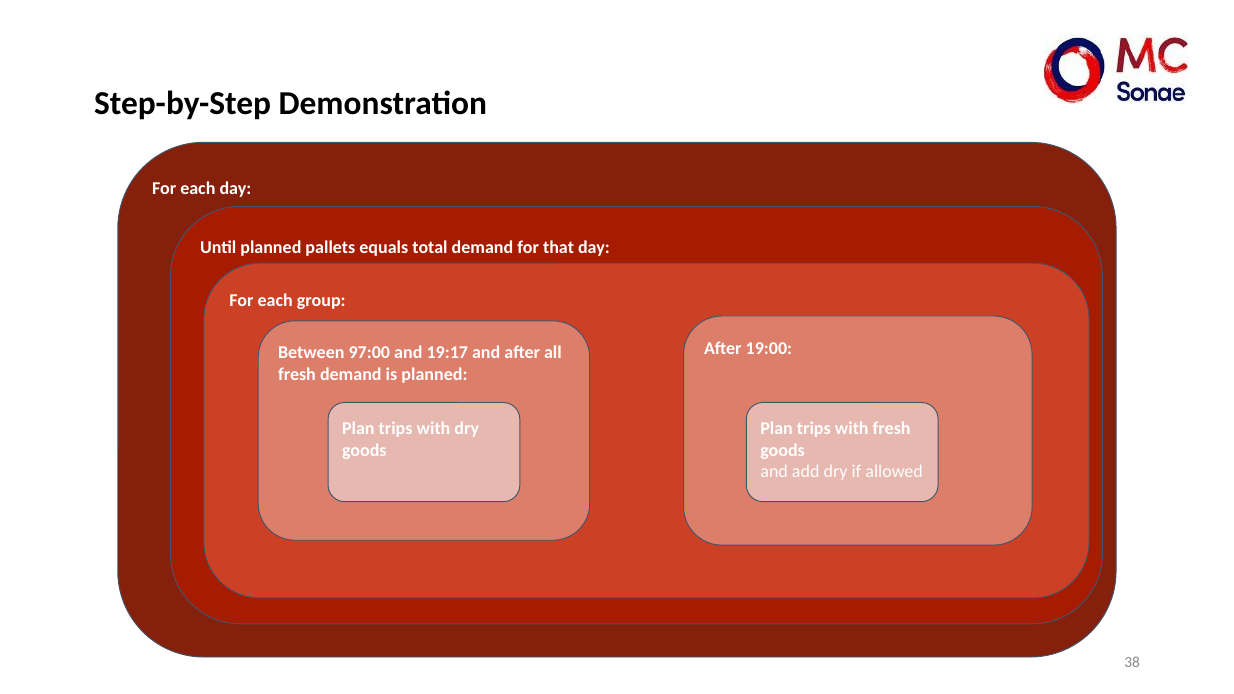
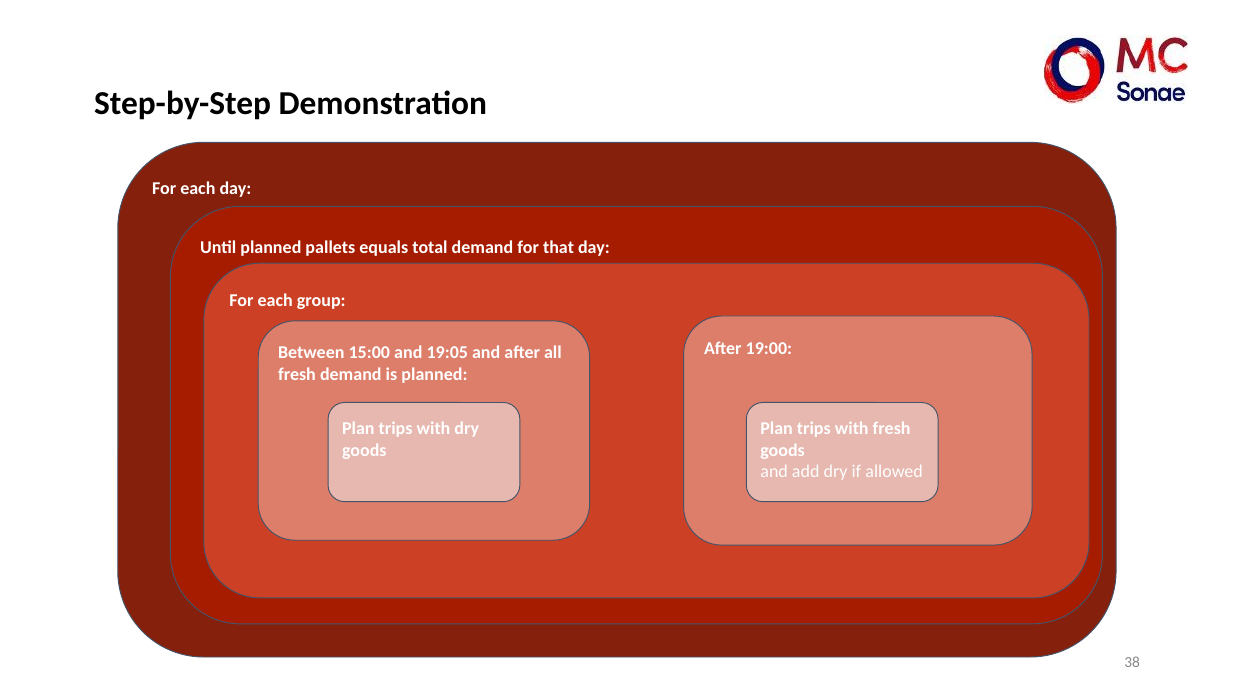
97:00: 97:00 -> 15:00 (369, 353)
19:17: 19:17 -> 19:05 (447, 353)
